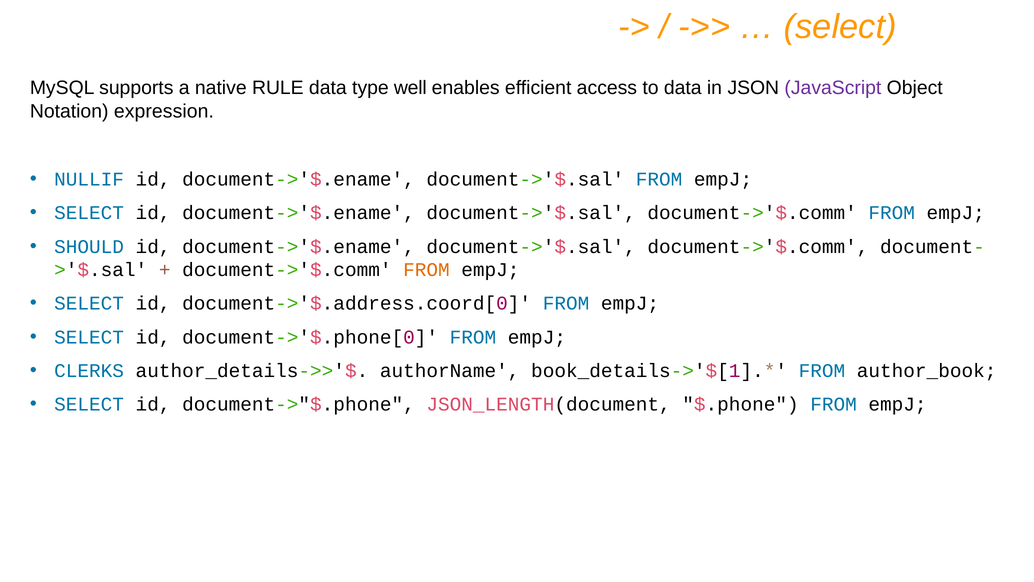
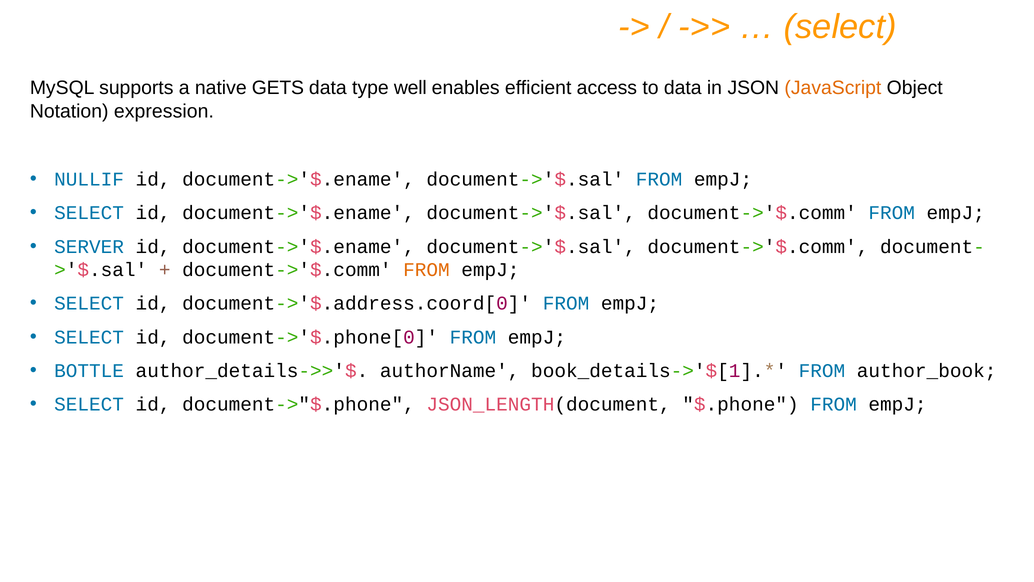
RULE: RULE -> GETS (278, 88)
JavaScript colour: purple -> orange (833, 88)
SHOULD: SHOULD -> SERVER (89, 247)
CLERKS: CLERKS -> BOTTLE (89, 371)
